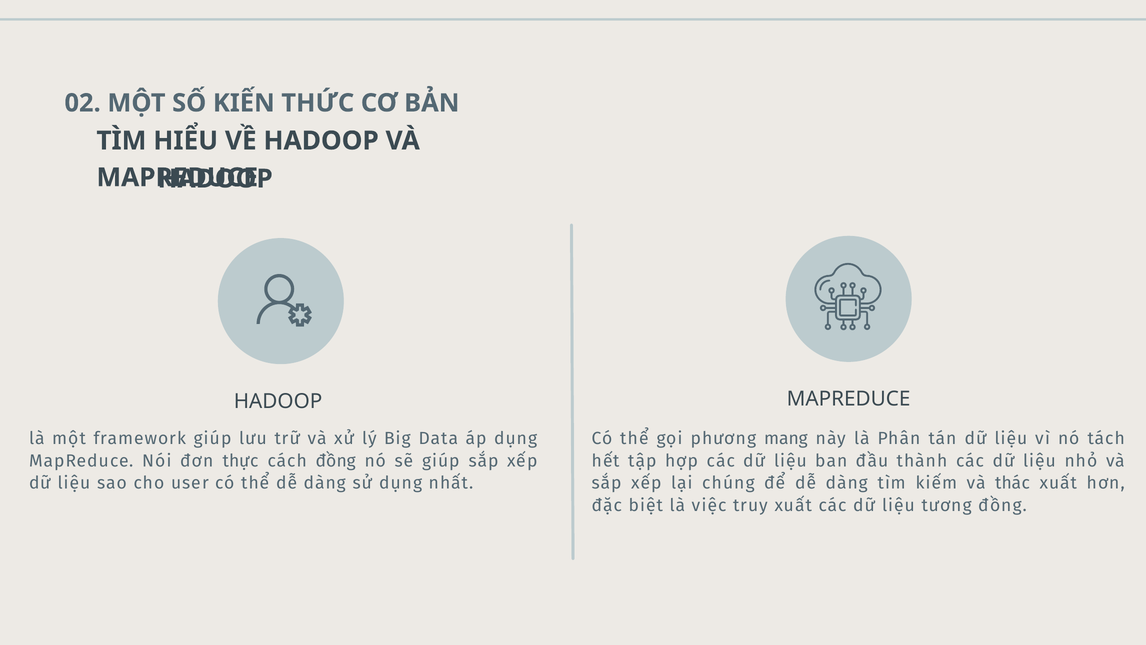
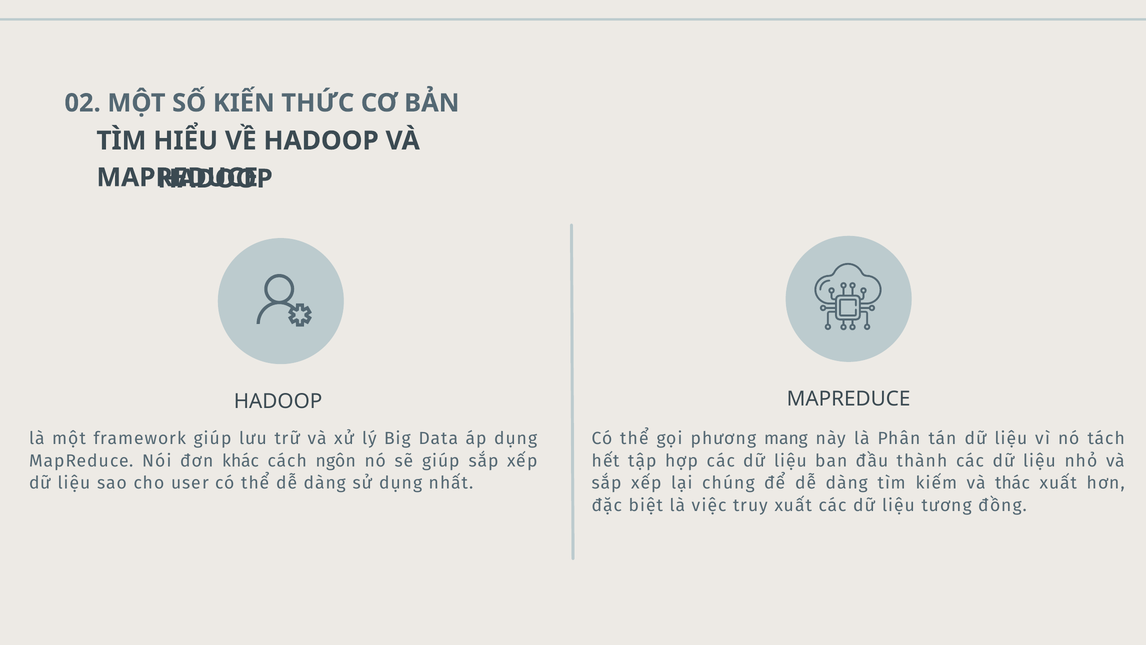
thực: thực -> khác (241, 461)
cách đồng: đồng -> ngôn (336, 461)
